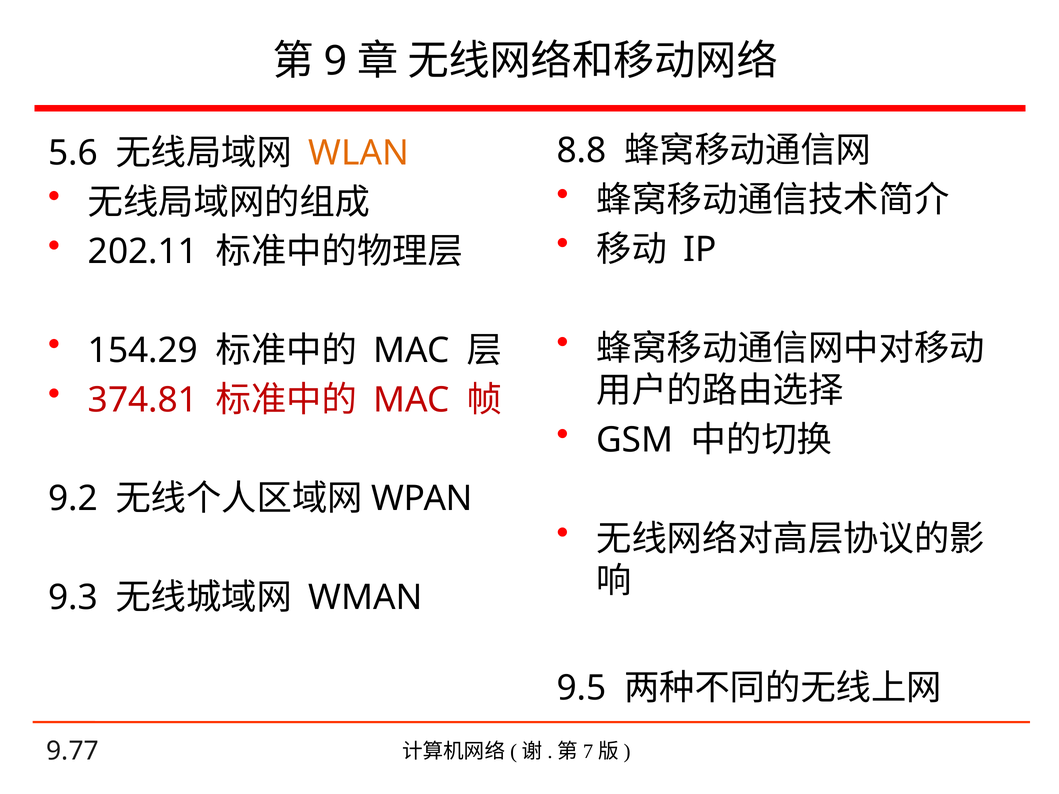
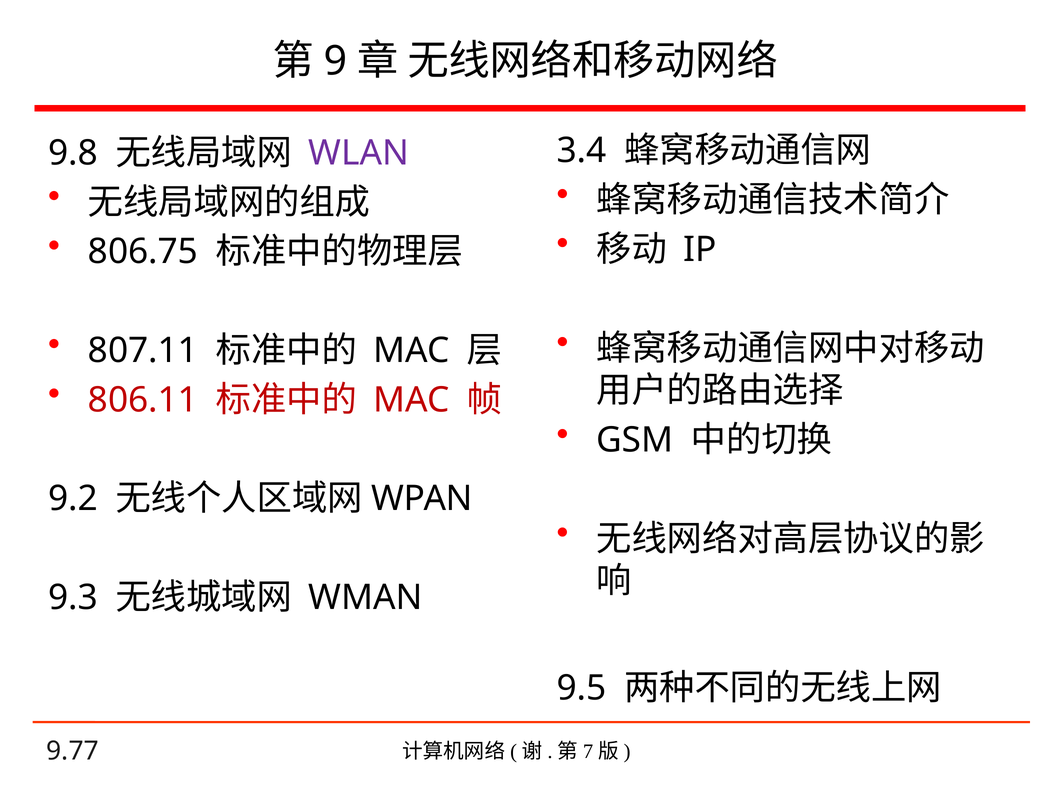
8.8: 8.8 -> 3.4 (582, 151)
5.6: 5.6 -> 9.8 (73, 153)
WLAN colour: orange -> purple (359, 153)
202.11: 202.11 -> 806.75 (143, 252)
154.29: 154.29 -> 807.11 (143, 351)
374.81: 374.81 -> 806.11 (143, 400)
